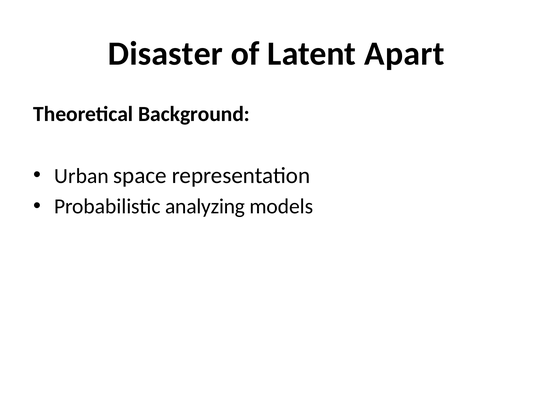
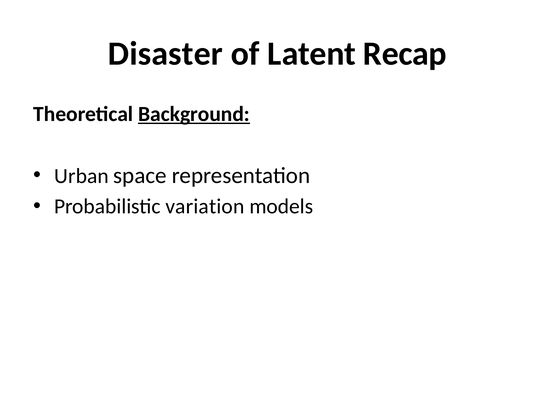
Apart: Apart -> Recap (405, 54)
Background underline: none -> present (194, 114)
analyzing: analyzing -> variation (205, 207)
